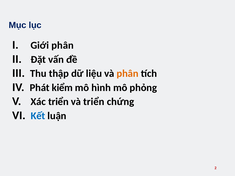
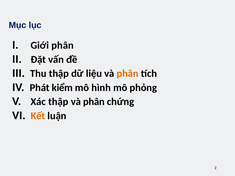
Xác triển: triển -> thập (58, 102)
triển: triển -> phân (94, 102)
Kết colour: blue -> orange (38, 116)
